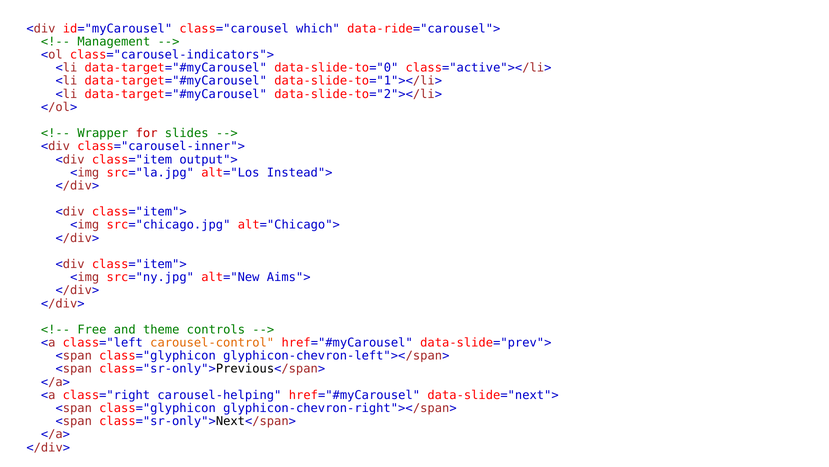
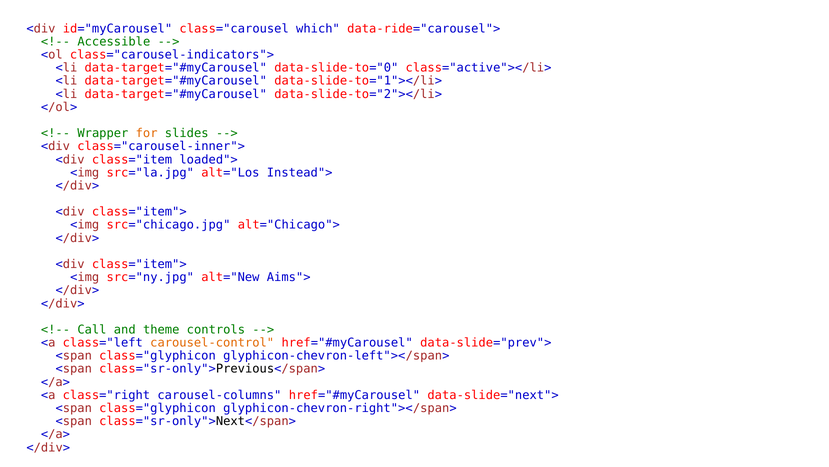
Management: Management -> Accessible (114, 42)
for colour: red -> orange (147, 133)
output">: output"> -> loaded"> (209, 159)
Free: Free -> Call (92, 329)
carousel-helping: carousel-helping -> carousel-columns (219, 395)
